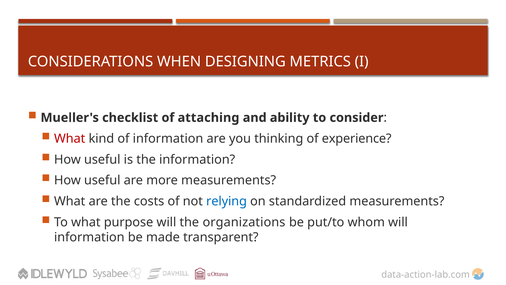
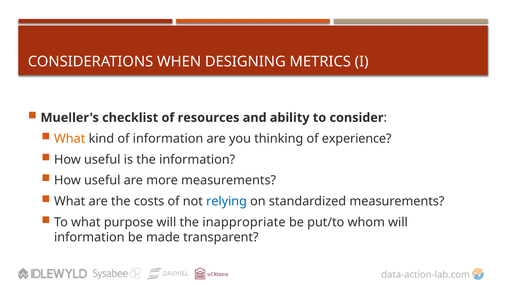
attaching: attaching -> resources (209, 118)
What colour: red -> orange (70, 138)
organizations: organizations -> inappropriate (244, 222)
